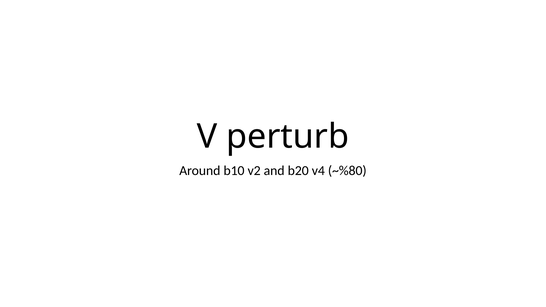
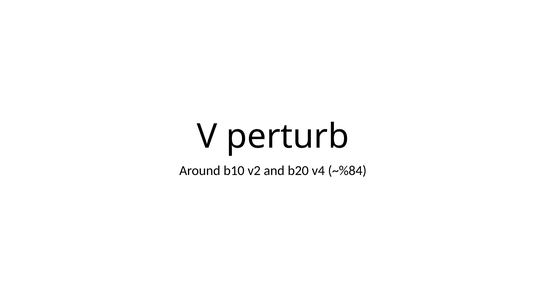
~%80: ~%80 -> ~%84 (347, 171)
